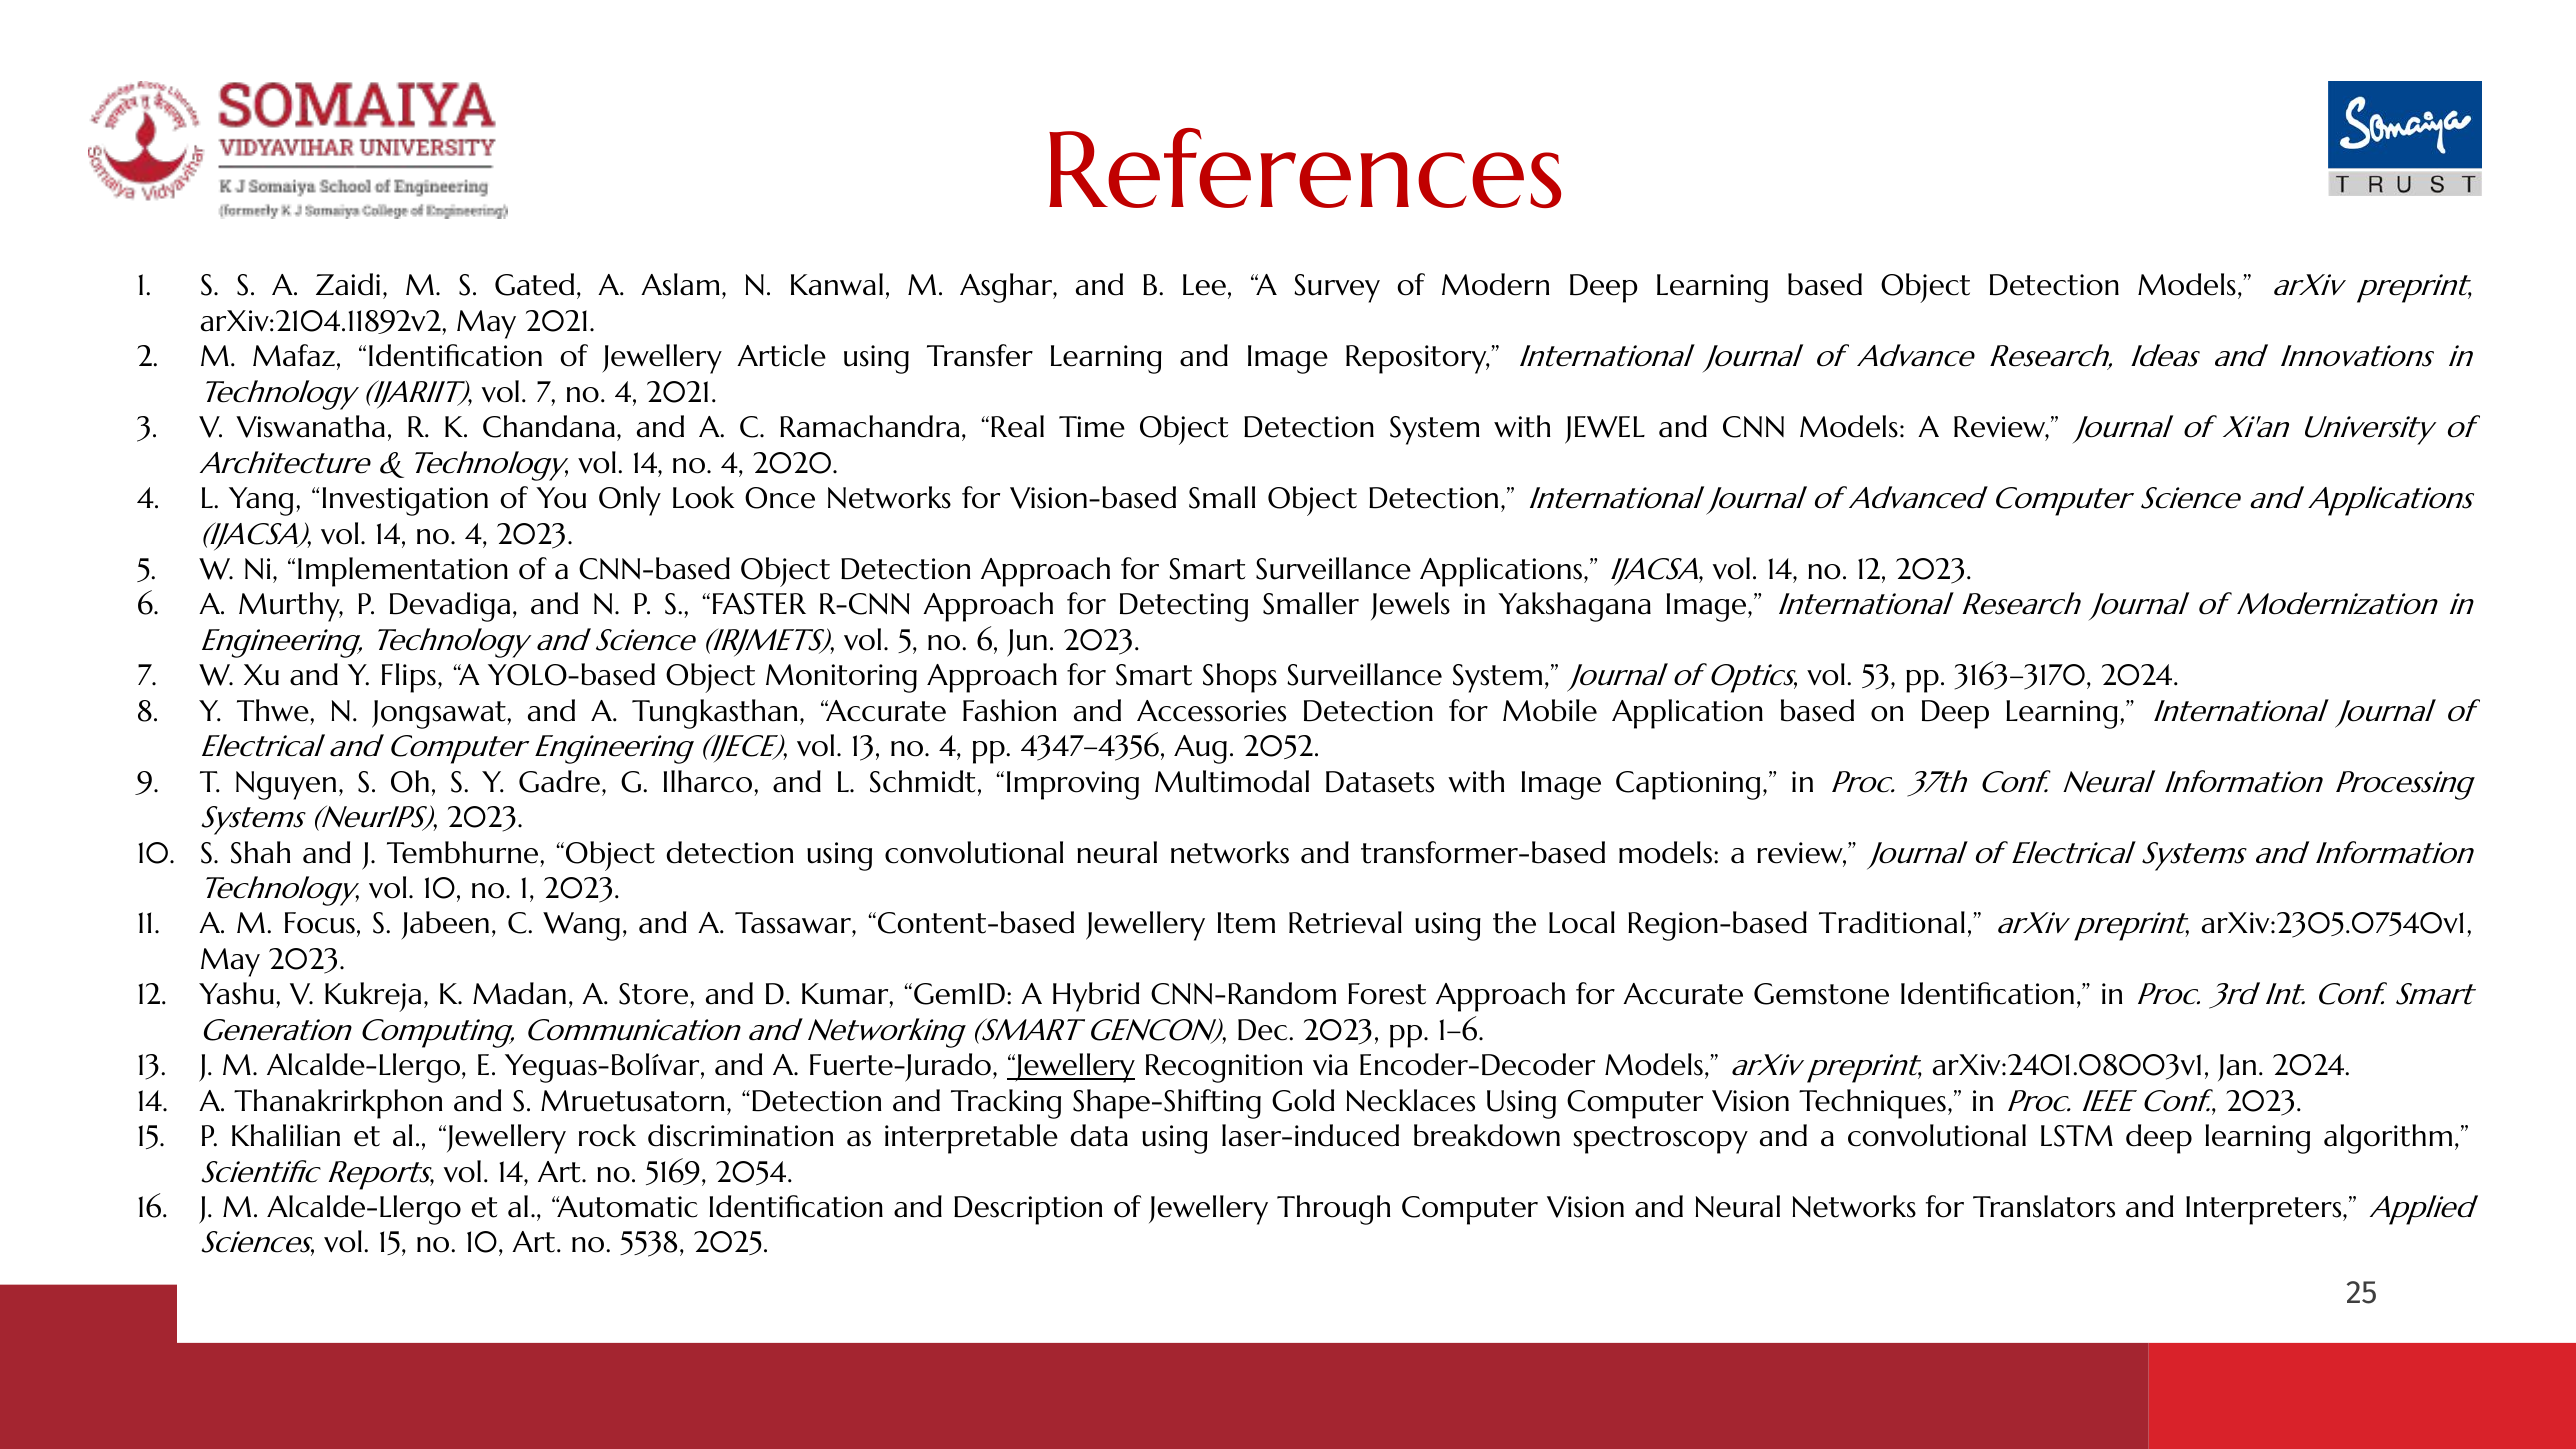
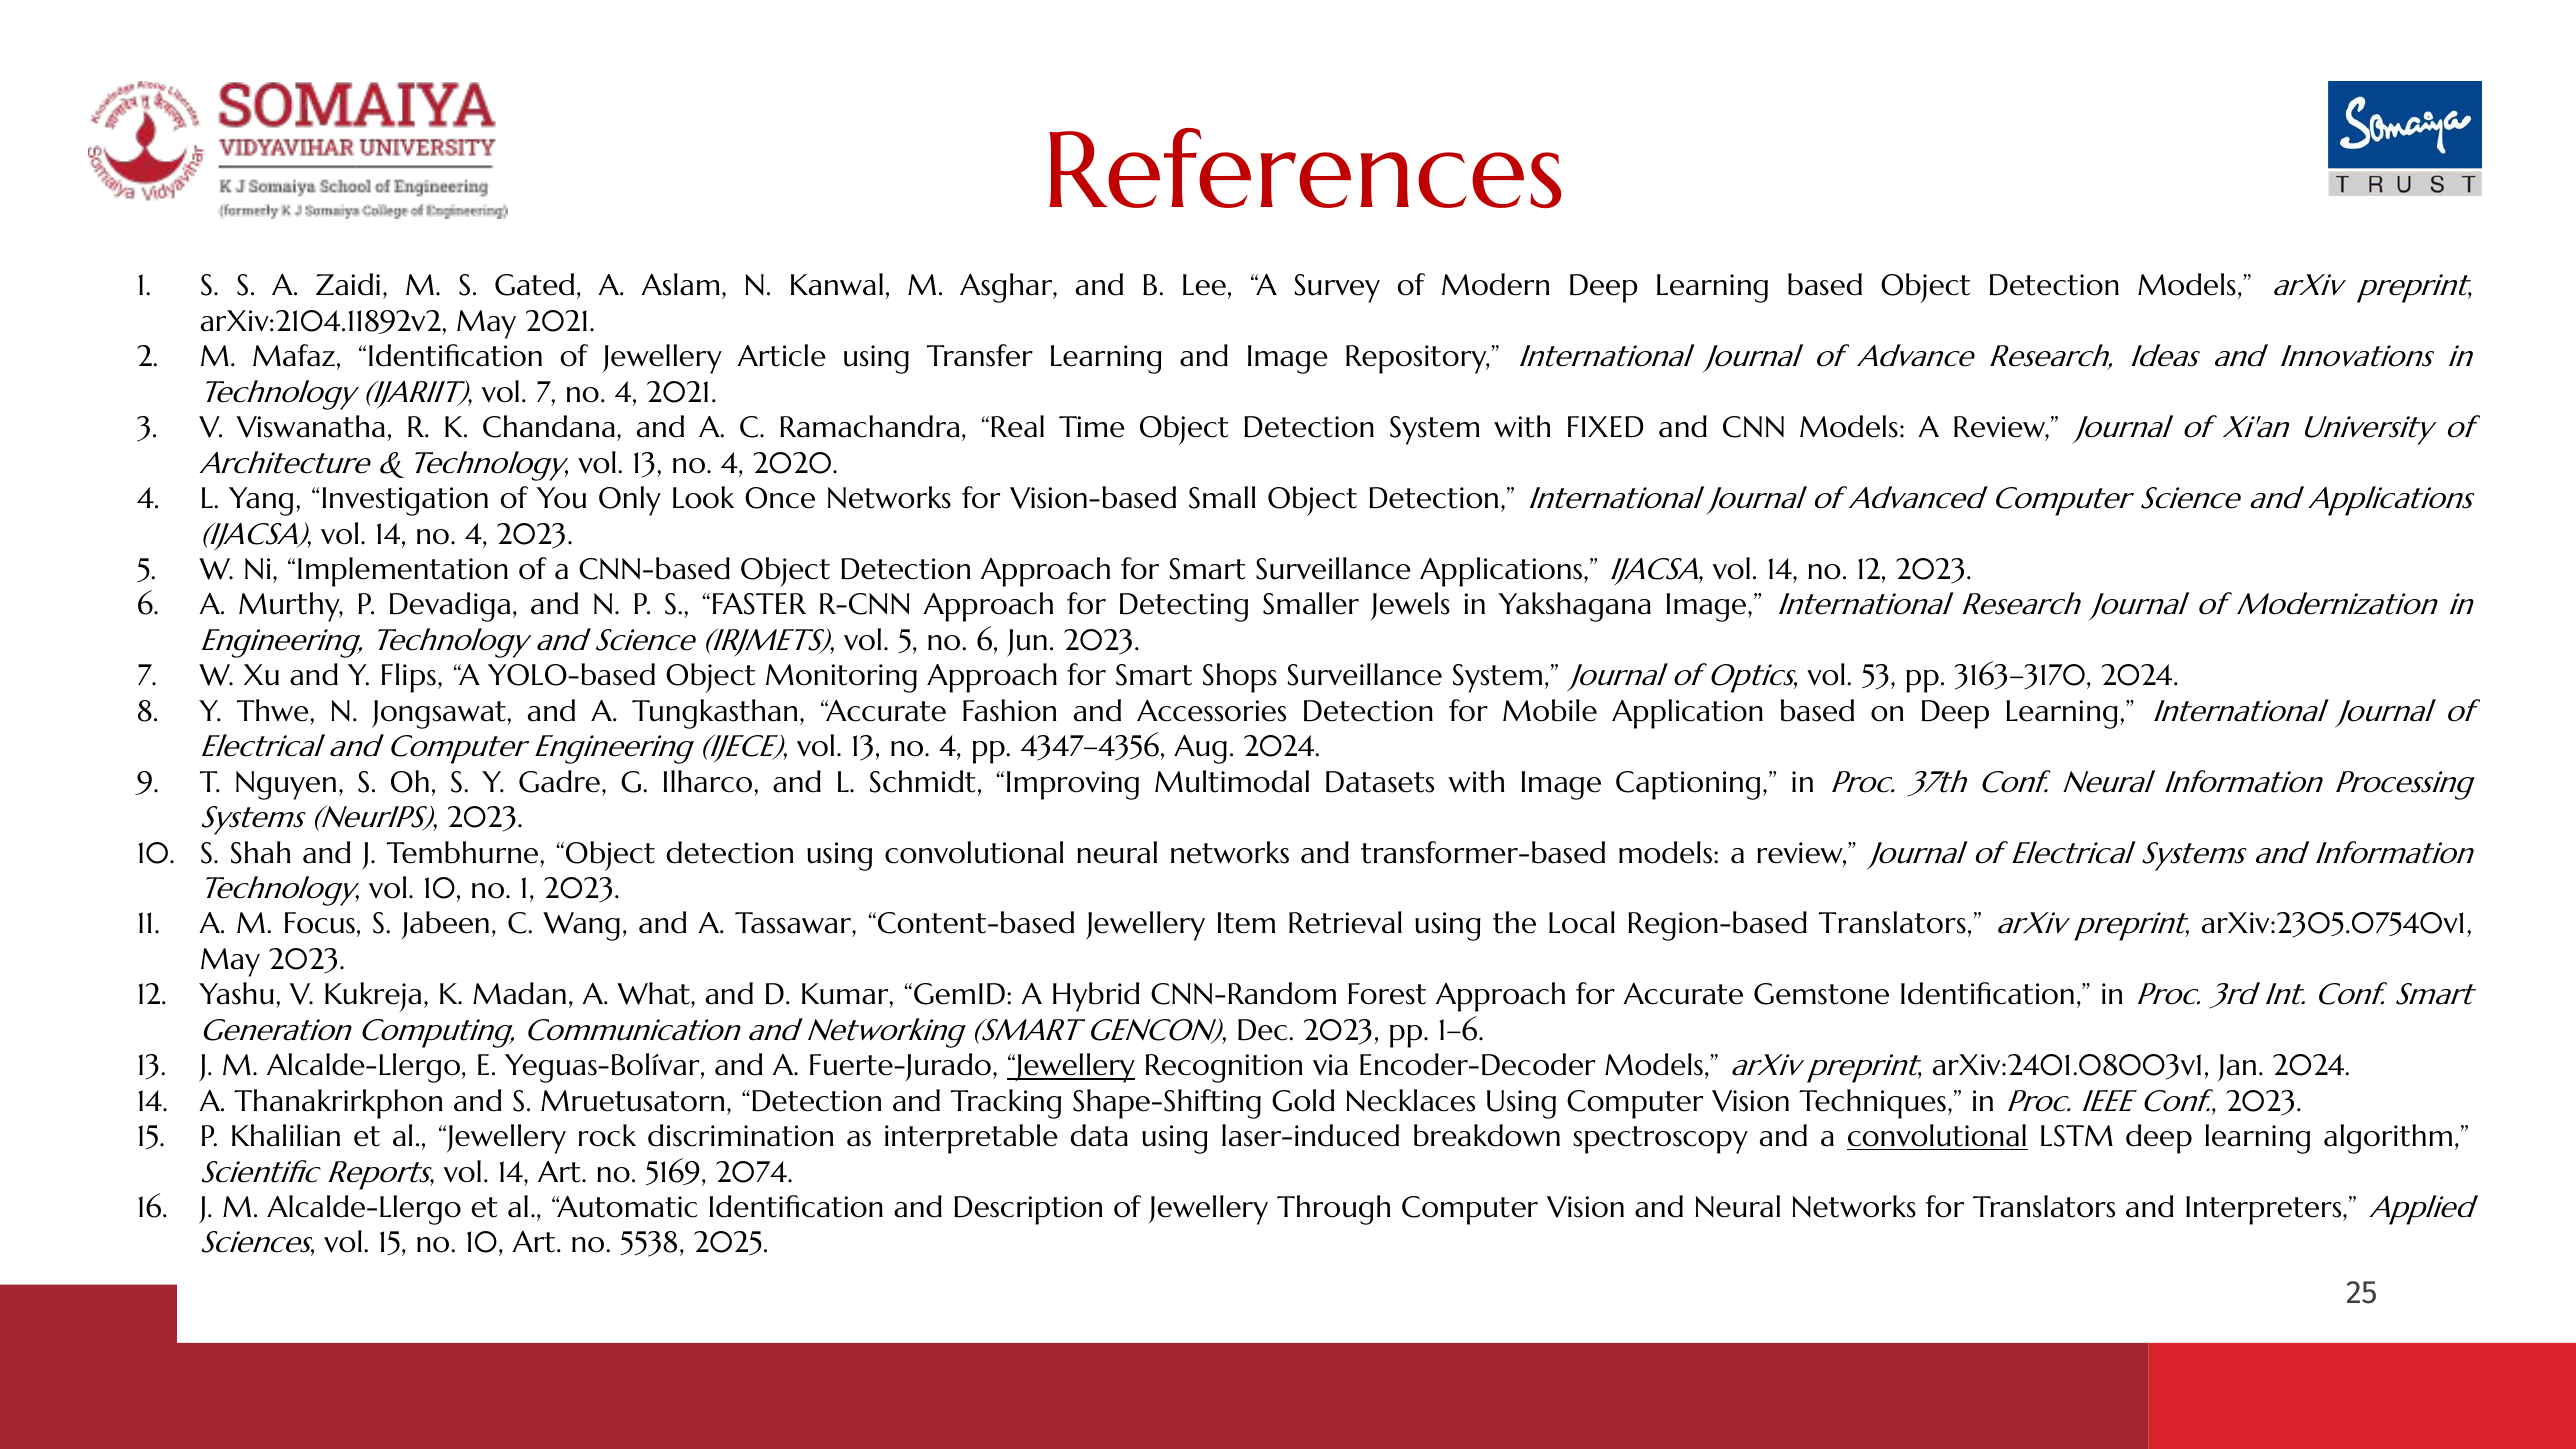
JEWEL: JEWEL -> FIXED (1605, 428)
Technology vol 14: 14 -> 13 (647, 463)
Aug 2052: 2052 -> 2024 (1282, 747)
Region-based Traditional: Traditional -> Translators (1901, 924)
Store: Store -> What (657, 995)
convolutional underline: none -> present (1937, 1137)
2054: 2054 -> 2074 (754, 1172)
